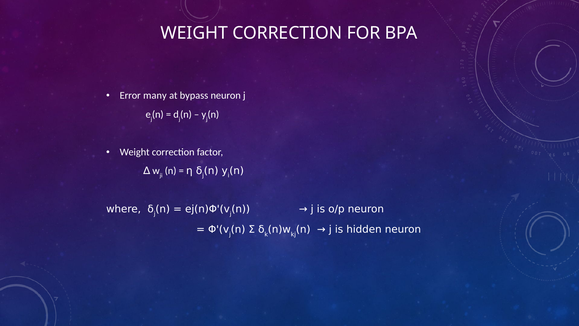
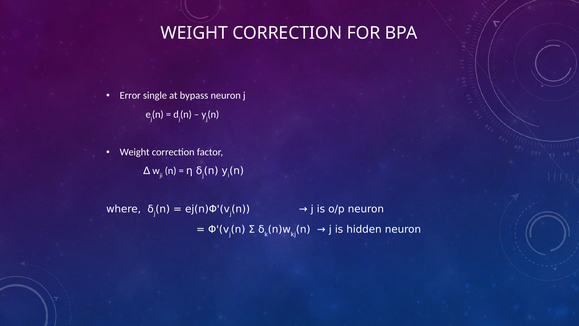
many: many -> single (155, 95)
